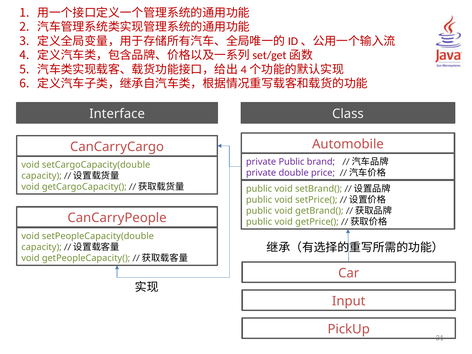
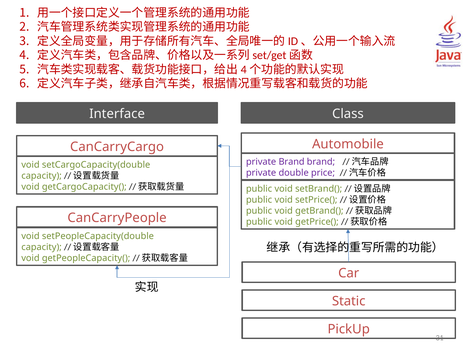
private Public: Public -> Brand (292, 162)
Input: Input -> Static (349, 301)
